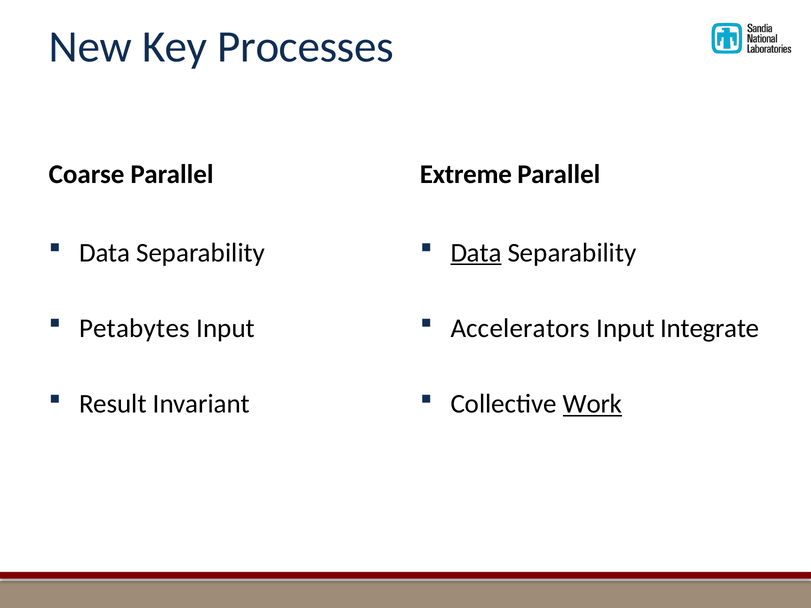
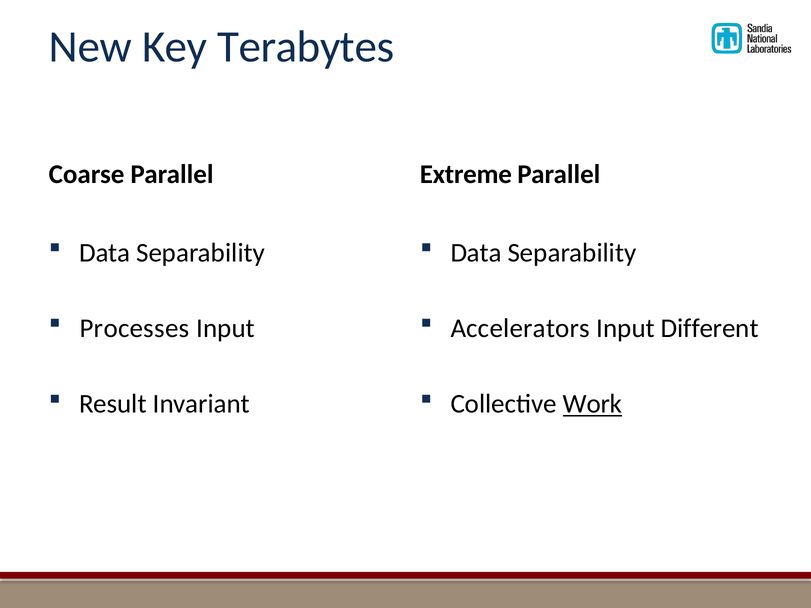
Processes: Processes -> Terabytes (306, 47)
Data underline: present -> none (476, 253)
Petabytes: Petabytes -> Processes (135, 329)
Integrate: Integrate -> Different (710, 329)
